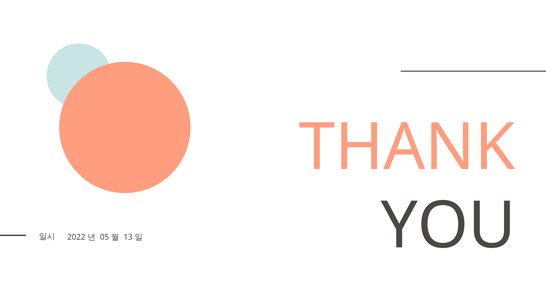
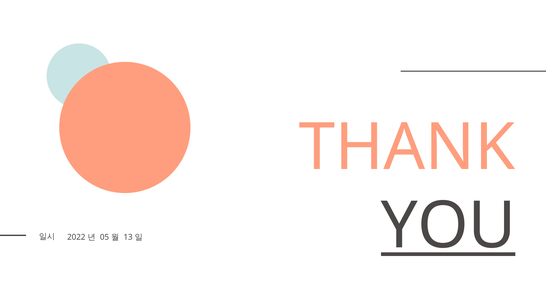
YOU underline: none -> present (448, 226)
